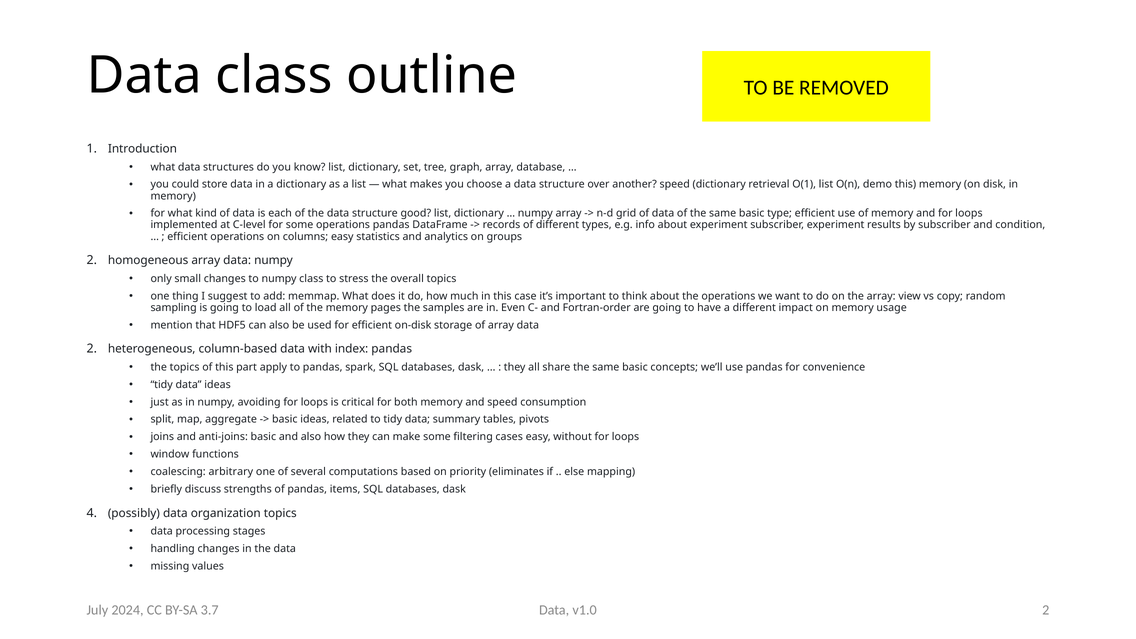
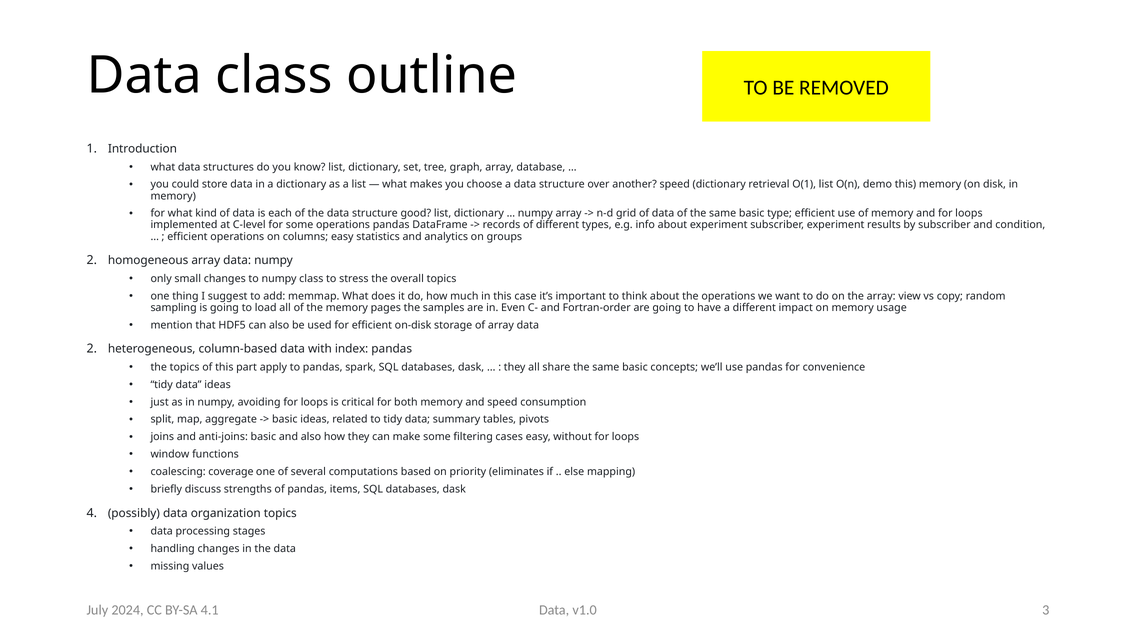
arbitrary: arbitrary -> coverage (231, 472)
v1.0 2: 2 -> 3 (1046, 610)
3.7: 3.7 -> 4.1 (210, 610)
